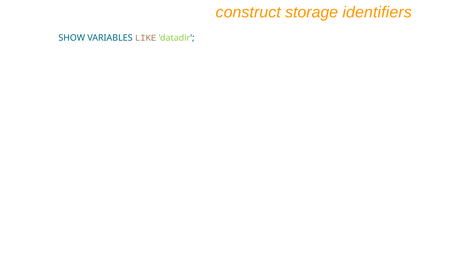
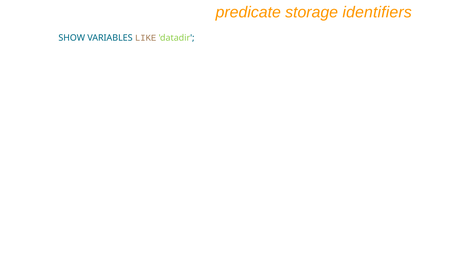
construct: construct -> predicate (248, 12)
